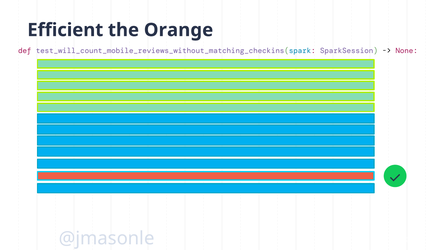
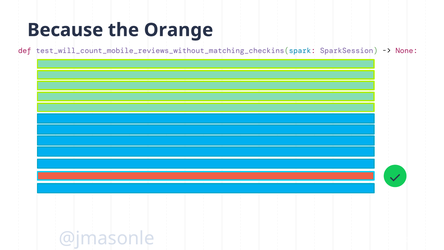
Efficient: Efficient -> Because (65, 30)
